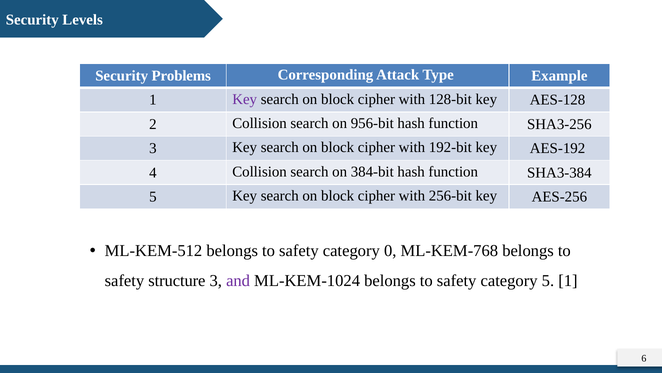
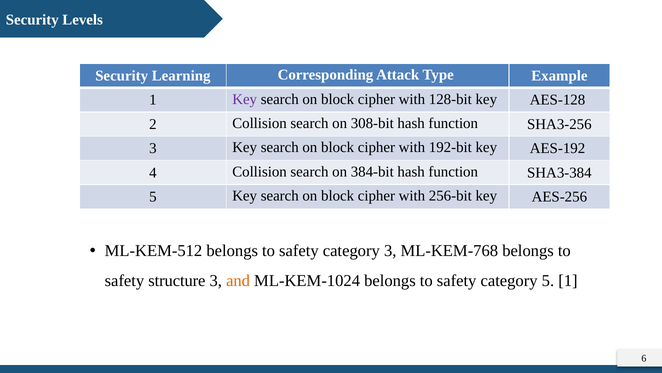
Problems: Problems -> Learning (181, 76)
956-bit: 956-bit -> 308-bit (372, 123)
category 0: 0 -> 3 (390, 251)
and colour: purple -> orange (238, 280)
